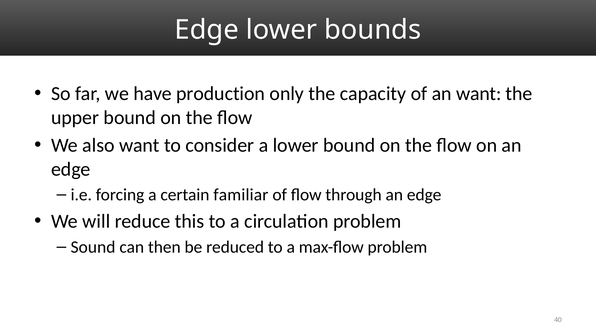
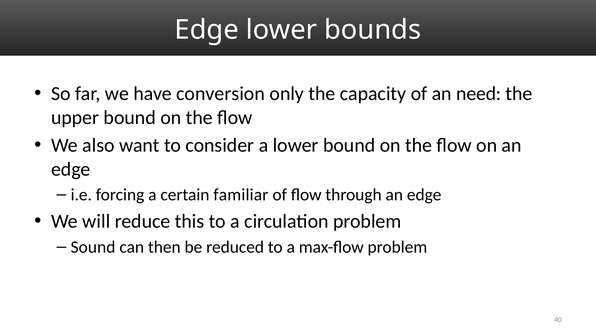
production: production -> conversion (221, 94)
an want: want -> need (479, 94)
